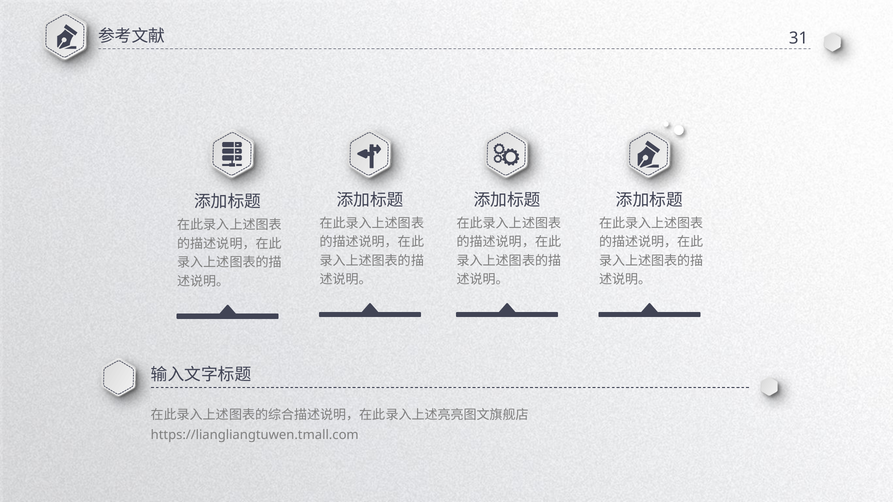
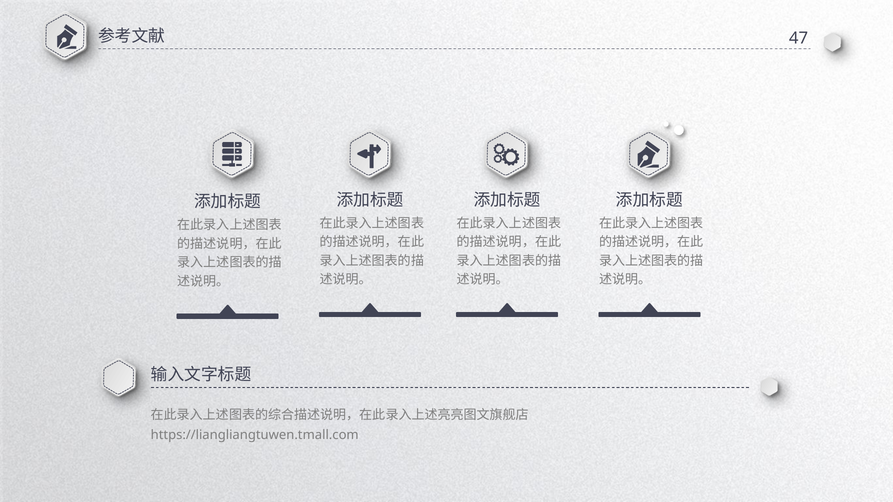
31: 31 -> 47 (799, 38)
